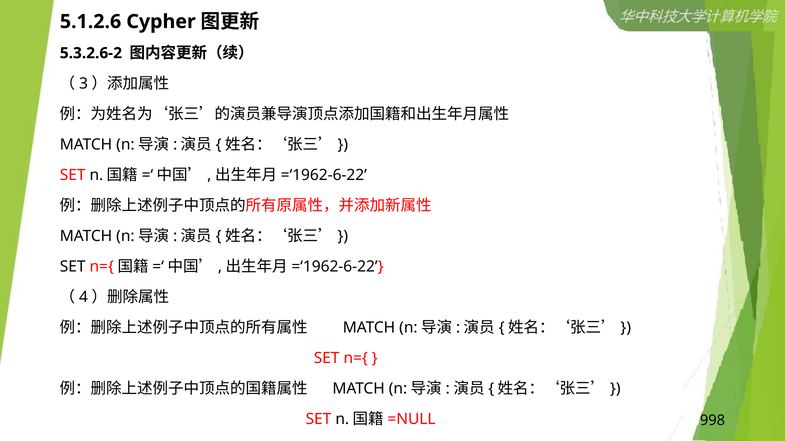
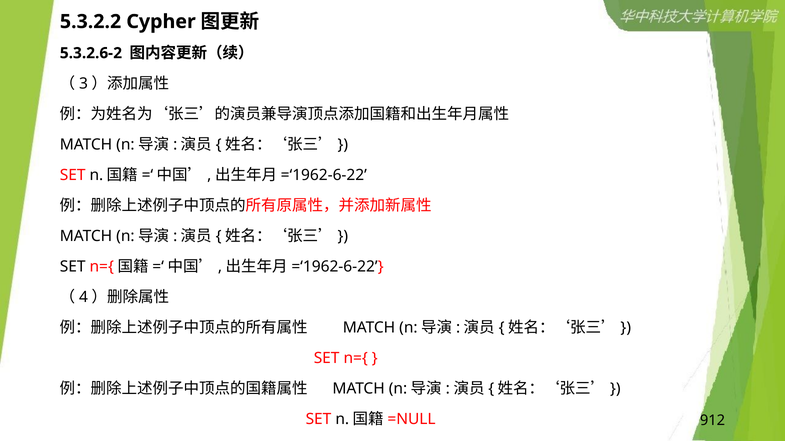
5.1.2.6: 5.1.2.6 -> 5.3.2.2 (91, 22)
998: 998 -> 912 (713, 421)
